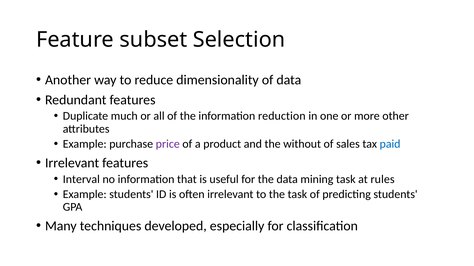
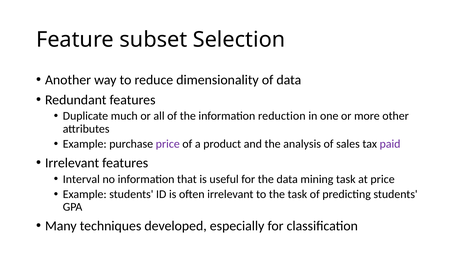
without: without -> analysis (302, 144)
paid colour: blue -> purple (390, 144)
at rules: rules -> price (383, 180)
